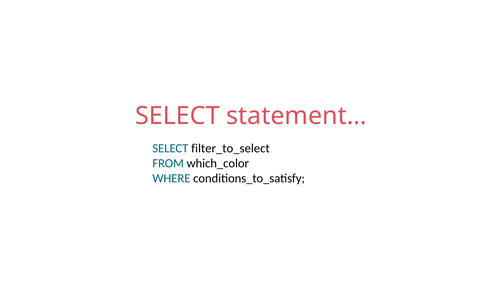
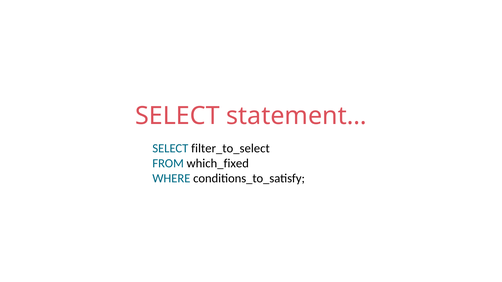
which_color: which_color -> which_fixed (218, 164)
